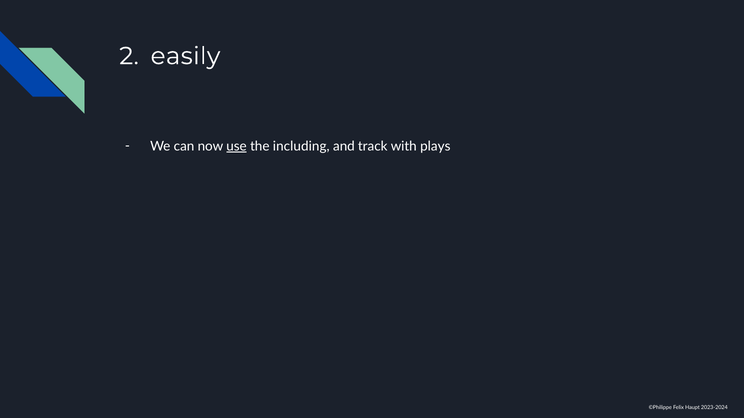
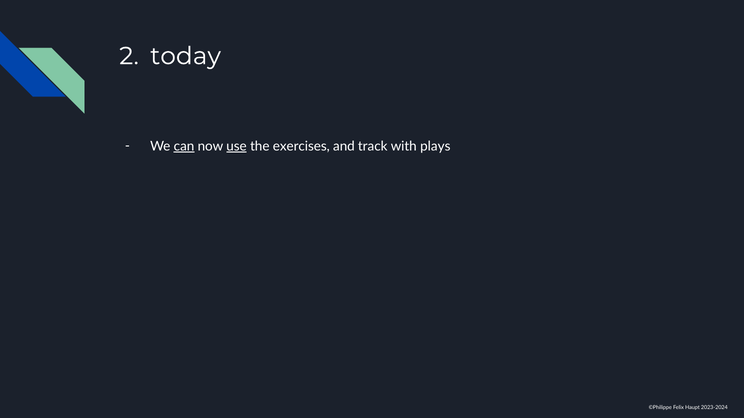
easily: easily -> today (186, 56)
can underline: none -> present (184, 146)
including: including -> exercises (301, 146)
